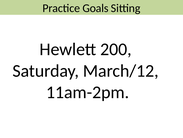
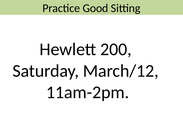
Goals: Goals -> Good (95, 8)
